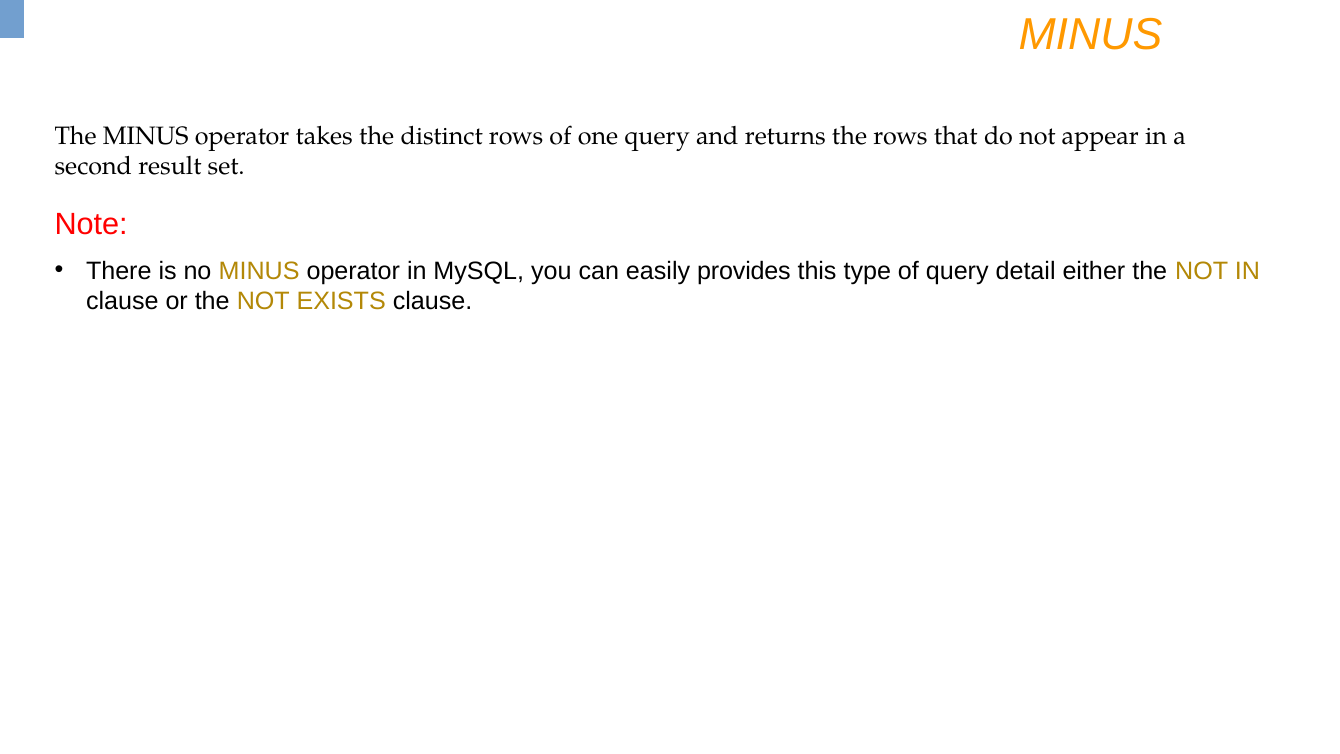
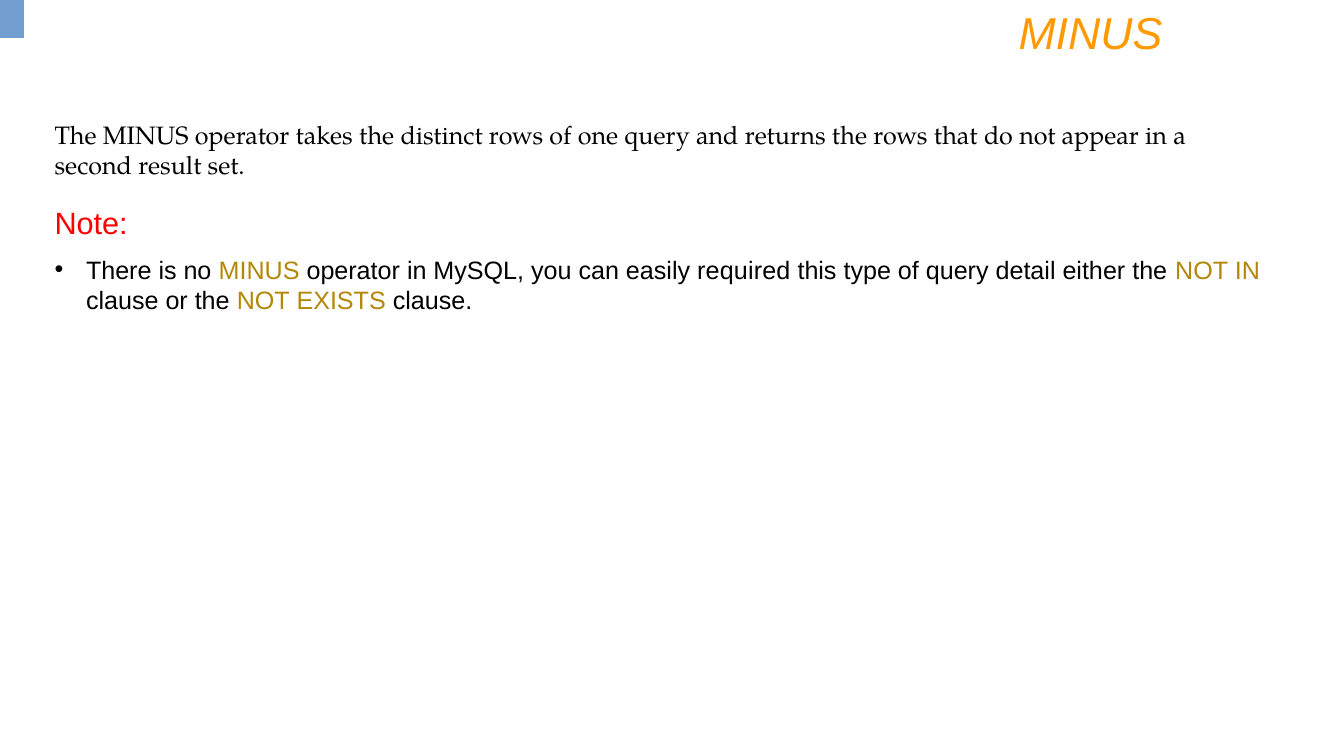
provides: provides -> required (744, 271)
